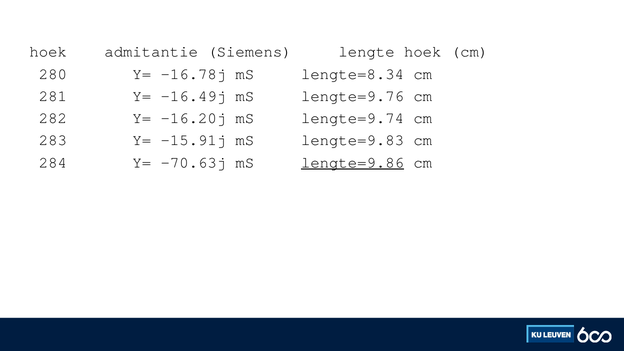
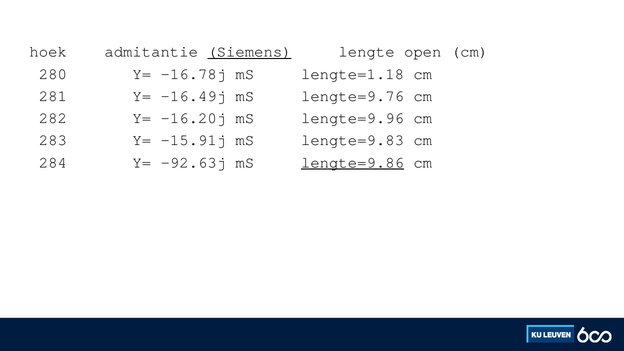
Siemens underline: none -> present (250, 52)
lengte hoek: hoek -> open (423, 52)
lengte=8.34: lengte=8.34 -> lengte=1.18 (353, 74)
lengte=9.74: lengte=9.74 -> lengte=9.96 (353, 118)
-70.63j: -70.63j -> -92.63j (193, 162)
